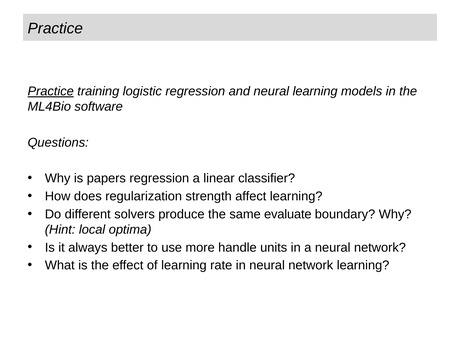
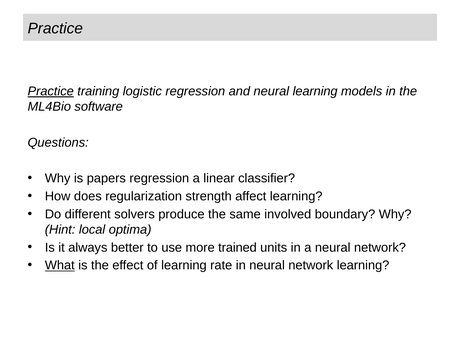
evaluate: evaluate -> involved (288, 214)
handle: handle -> trained (237, 247)
What underline: none -> present (60, 265)
